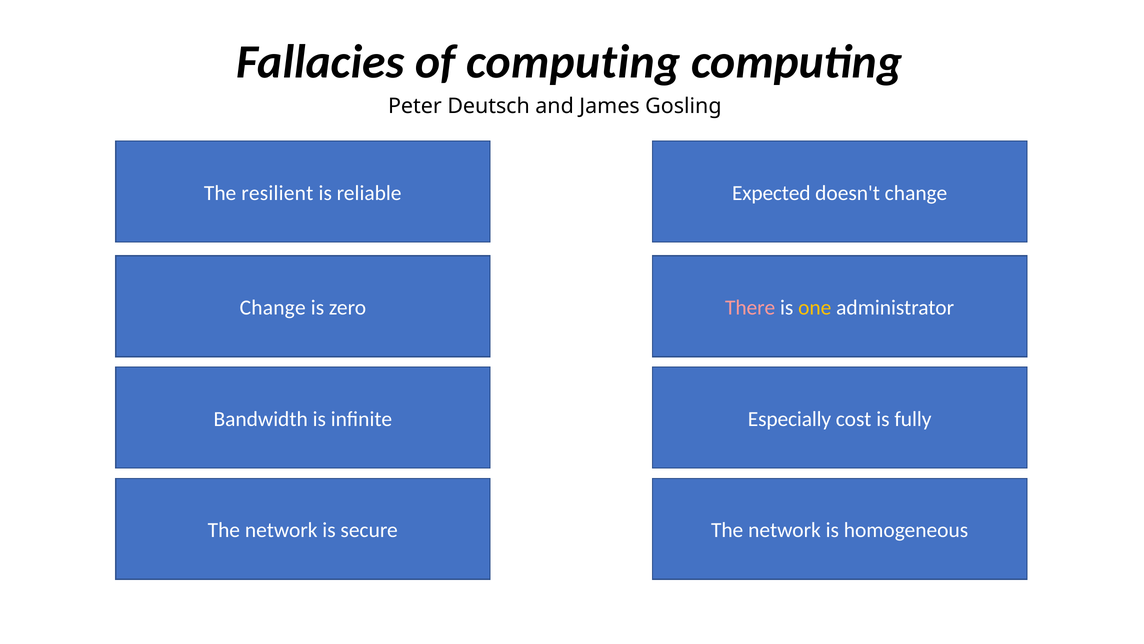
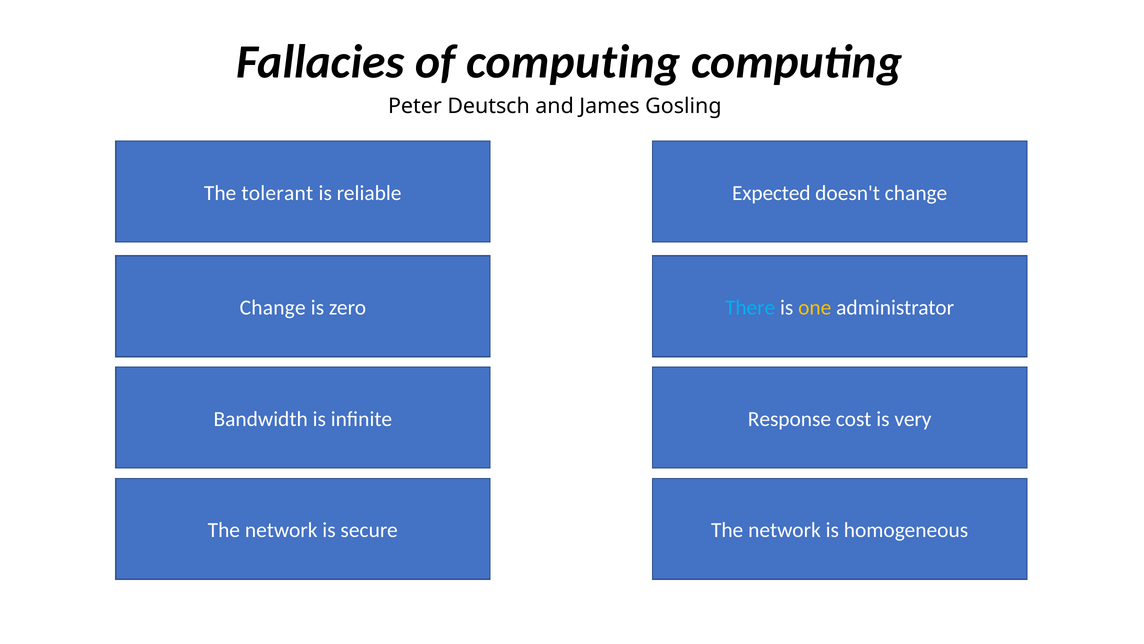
resilient: resilient -> tolerant (277, 193)
There colour: pink -> light blue (750, 307)
Especially: Especially -> Response (789, 419)
fully: fully -> very (913, 419)
